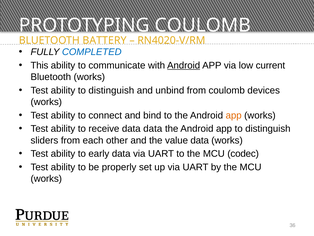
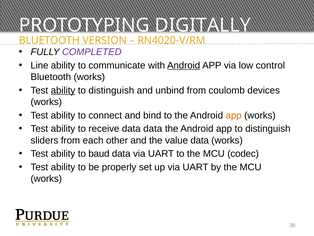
PROTOTYPING COULOMB: COULOMB -> DIGITALLY (203, 25)
BATTERY: BATTERY -> VERSION (105, 40)
COMPLETED colour: blue -> purple (92, 52)
This: This -> Line (39, 65)
current: current -> control (270, 65)
ability underline: none -> present (63, 90)
early: early -> baud (99, 153)
